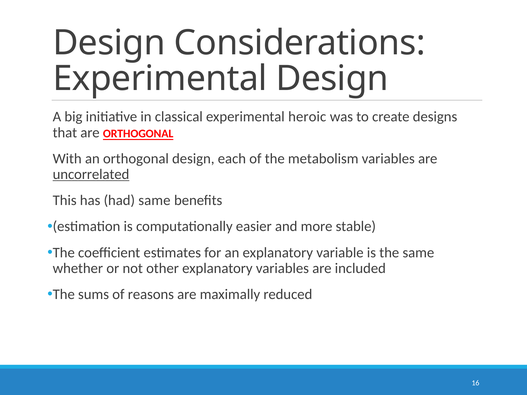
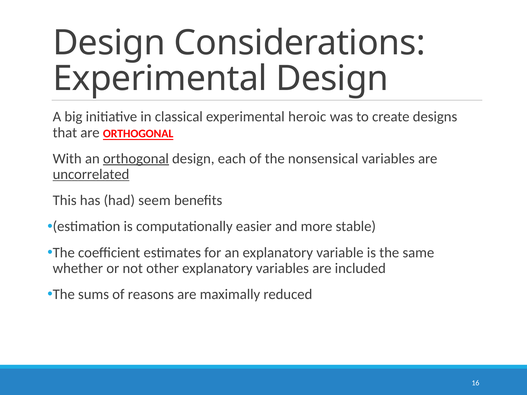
orthogonal underline: none -> present (136, 159)
metabolism: metabolism -> nonsensical (323, 159)
had same: same -> seem (154, 201)
